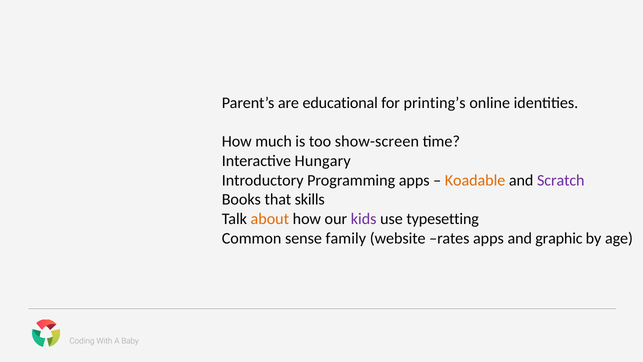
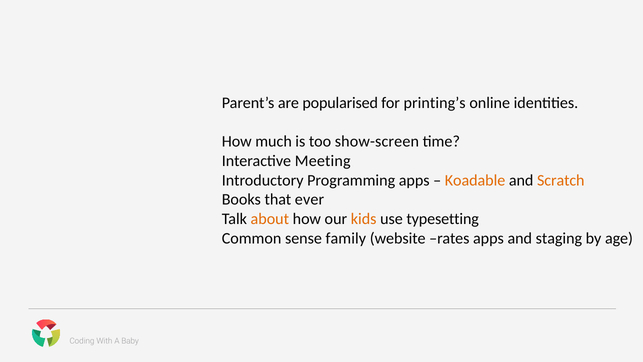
educational: educational -> popularised (340, 103)
Hungary: Hungary -> Meeting (323, 161)
Scratch colour: purple -> orange (561, 180)
skills: skills -> ever (310, 199)
kids colour: purple -> orange (364, 219)
graphic: graphic -> staging (559, 238)
